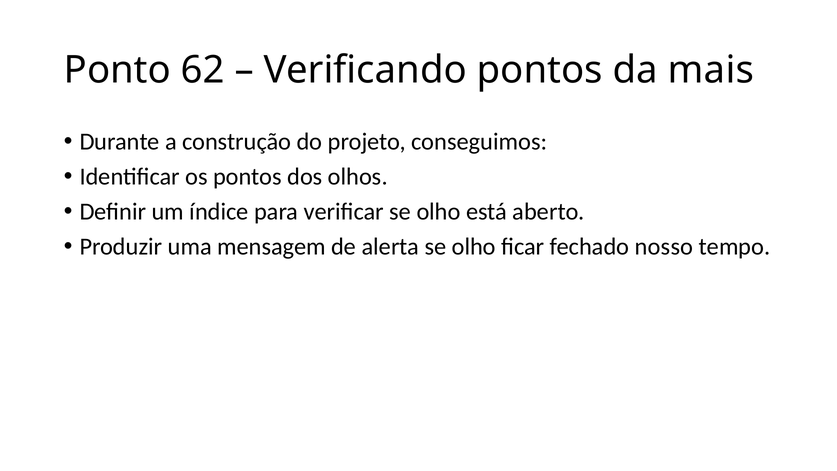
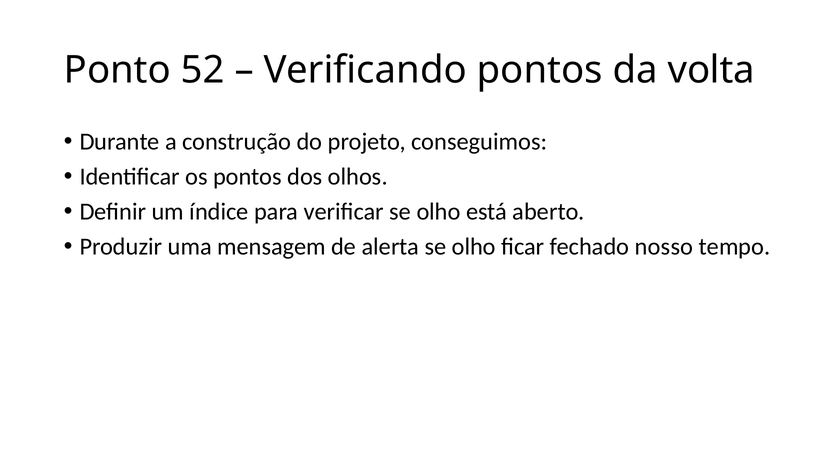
62: 62 -> 52 (203, 70)
mais: mais -> volta (711, 70)
